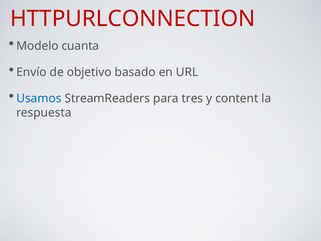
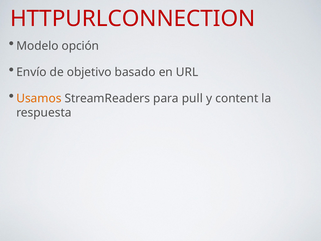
cuanta: cuanta -> opción (80, 46)
Usamos colour: blue -> orange (39, 98)
tres: tres -> pull (192, 98)
